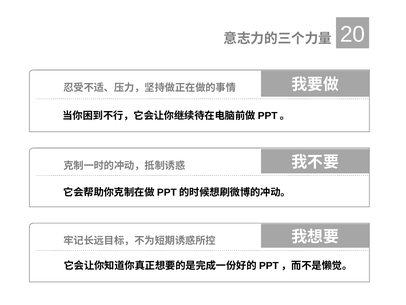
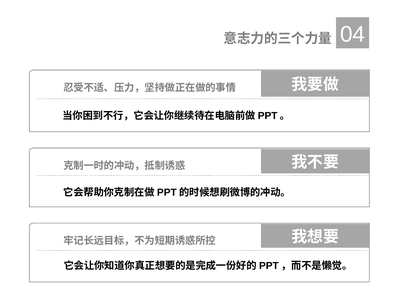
20: 20 -> 04 (353, 34)
